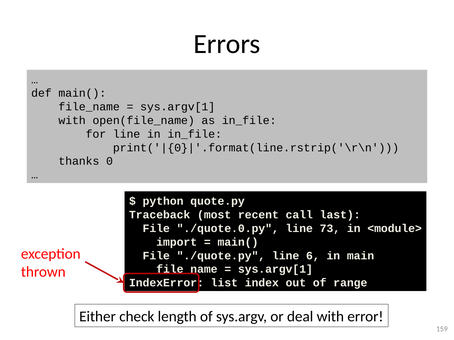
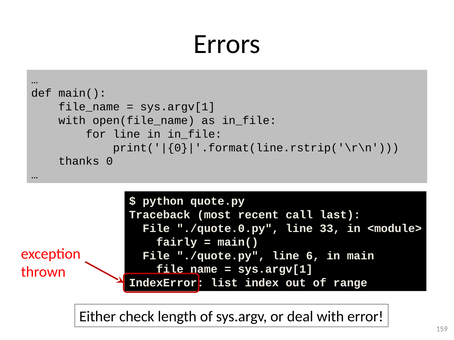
73: 73 -> 33 (330, 229)
import: import -> fairly (177, 242)
